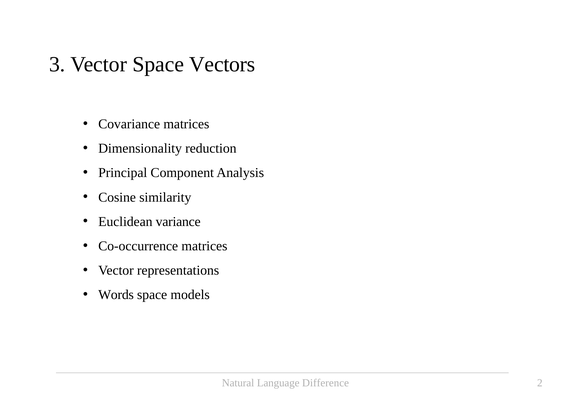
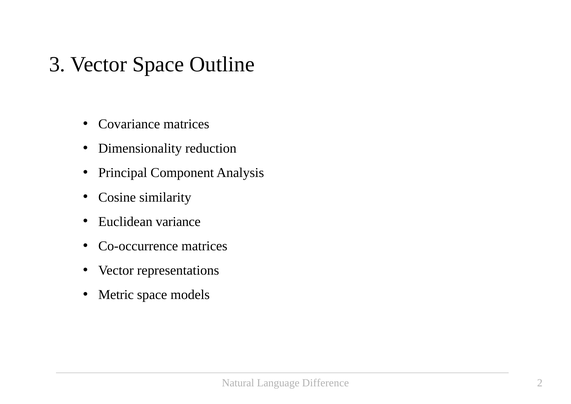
Vectors: Vectors -> Outline (222, 64)
Words: Words -> Metric (116, 295)
